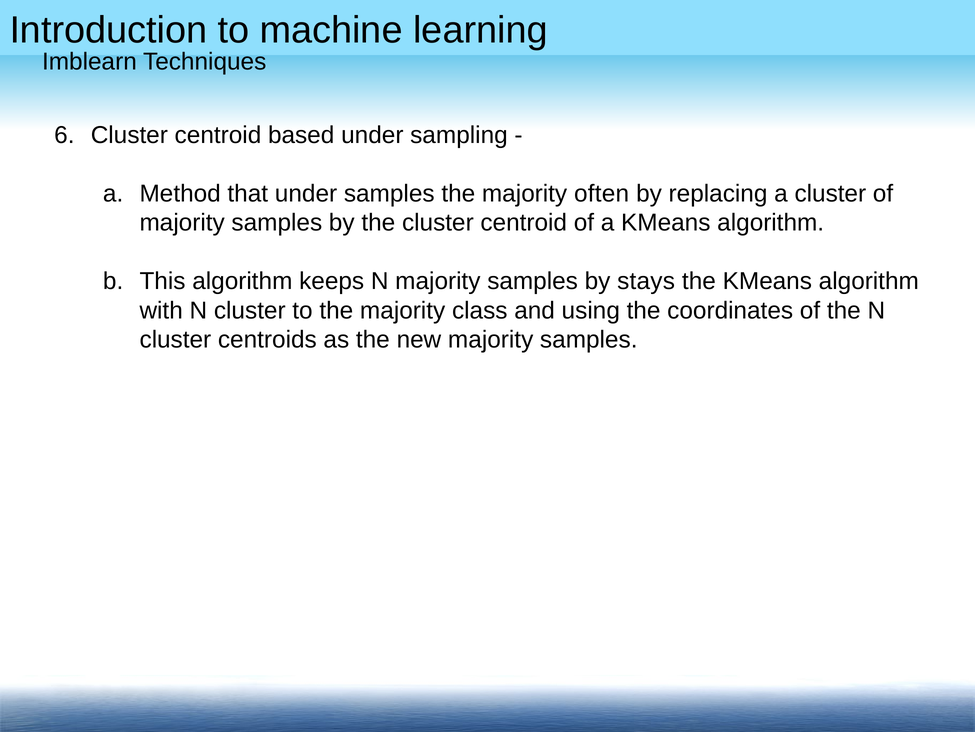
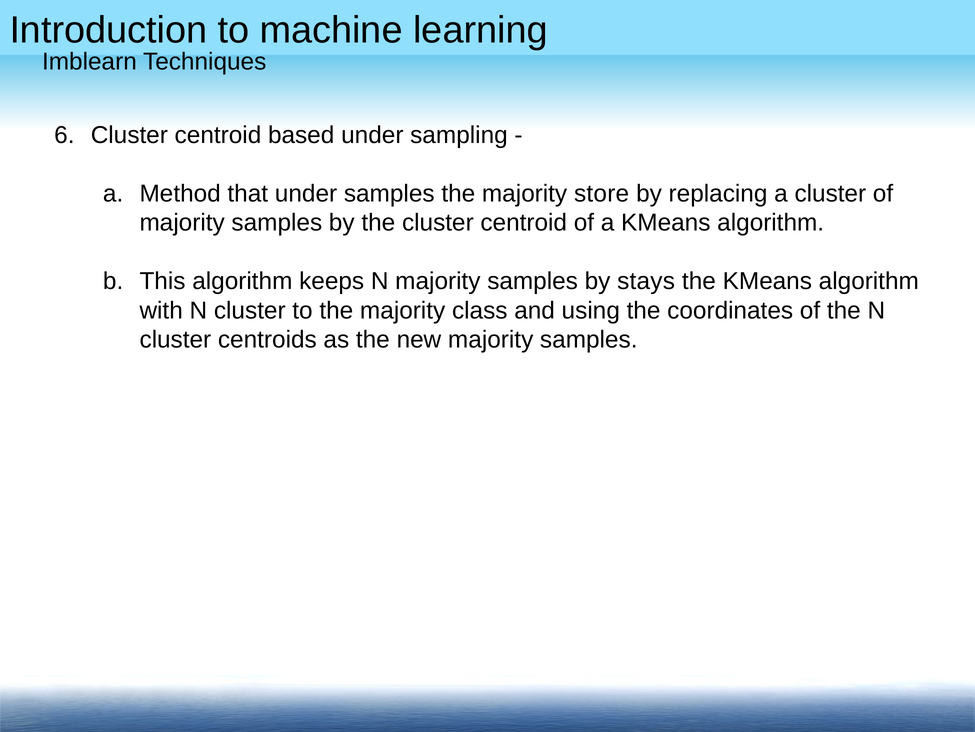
often: often -> store (602, 193)
